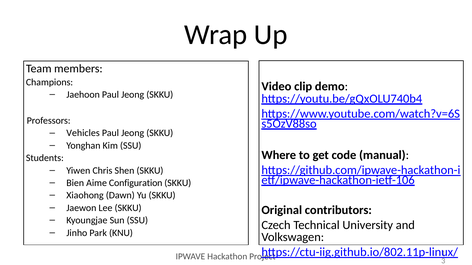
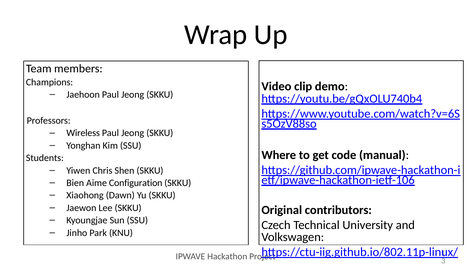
Vehicles: Vehicles -> Wireless (83, 133)
